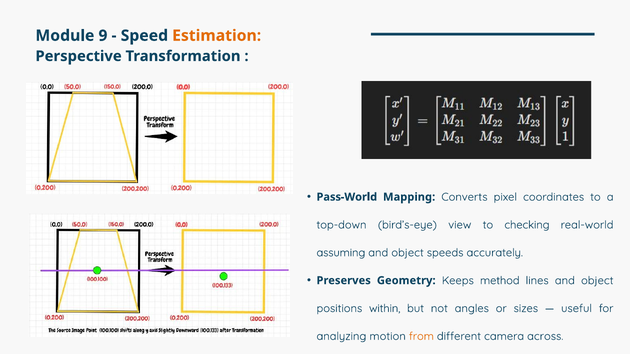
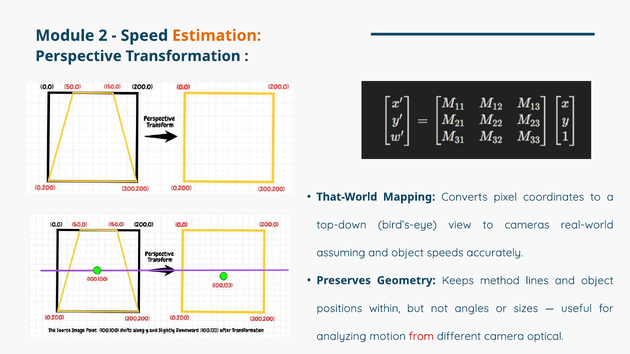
9: 9 -> 2 (103, 36)
Pass-World: Pass-World -> That-World (347, 197)
checking: checking -> cameras (527, 225)
from colour: orange -> red (421, 337)
across: across -> optical (545, 337)
